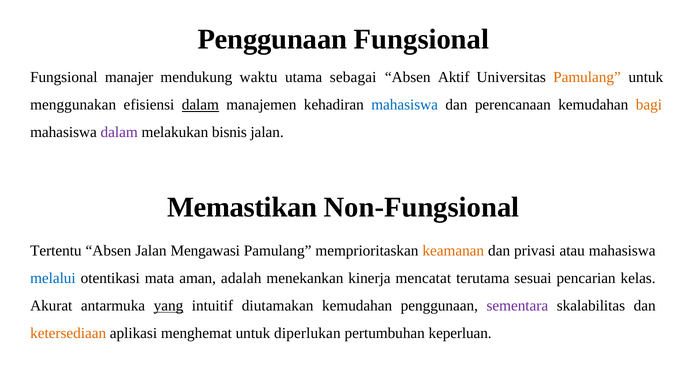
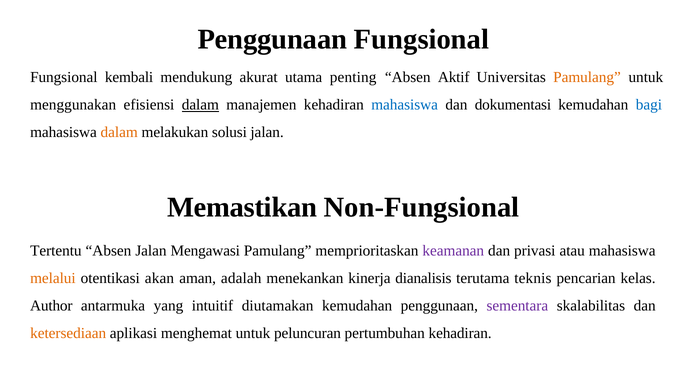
manajer: manajer -> kembali (129, 77)
waktu: waktu -> akurat (259, 77)
sebagai: sebagai -> penting (353, 77)
perencanaan: perencanaan -> dokumentasi (513, 105)
bagi colour: orange -> blue (649, 105)
dalam colour: purple -> orange (119, 132)
bisnis: bisnis -> solusi (229, 132)
keamanan colour: orange -> purple (453, 251)
melalui colour: blue -> orange (53, 279)
mata: mata -> akan (159, 279)
mencatat: mencatat -> dianalisis (423, 279)
sesuai: sesuai -> teknis (533, 279)
Akurat: Akurat -> Author (51, 306)
yang underline: present -> none (169, 306)
diperlukan: diperlukan -> peluncuran (308, 334)
pertumbuhan keperluan: keperluan -> kehadiran (460, 334)
